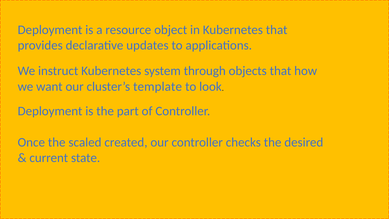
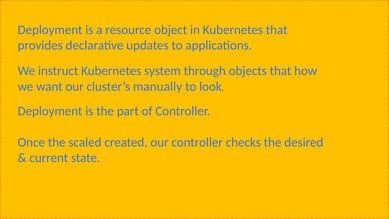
template: template -> manually (158, 86)
